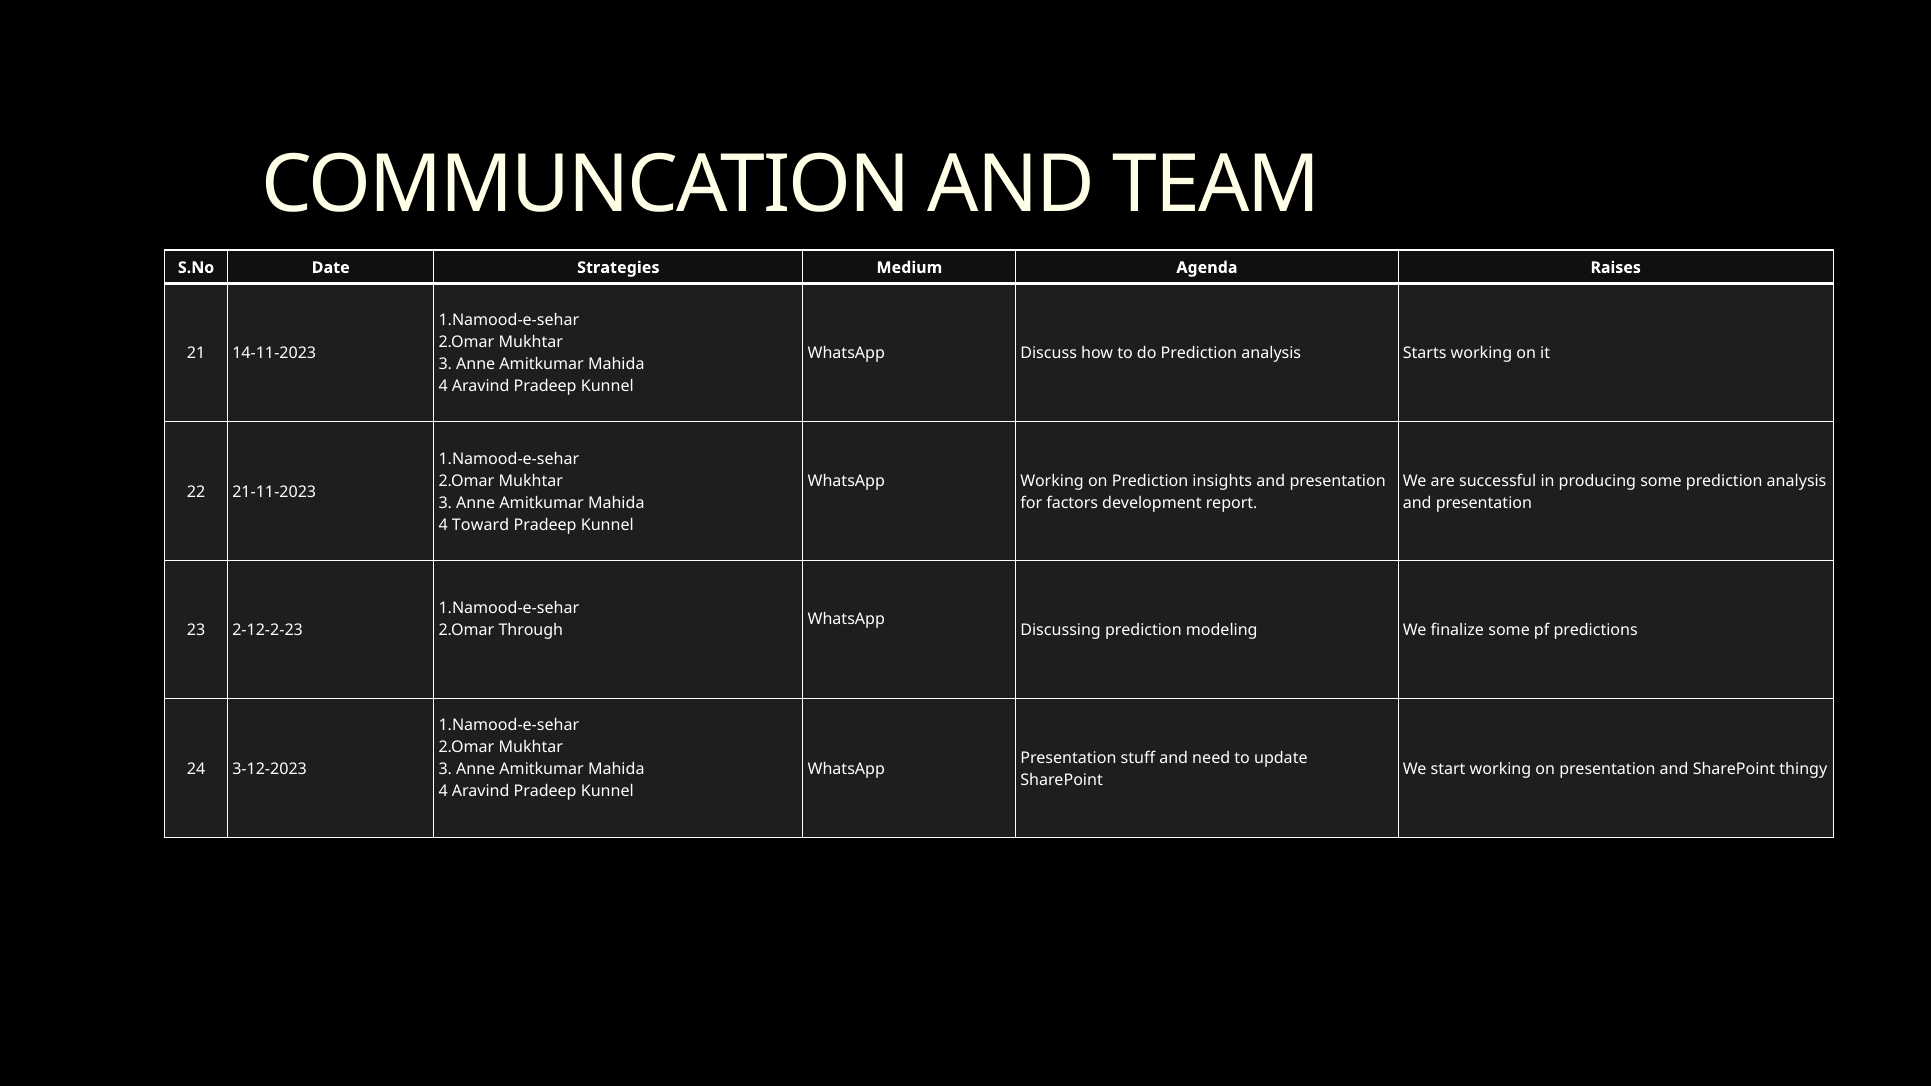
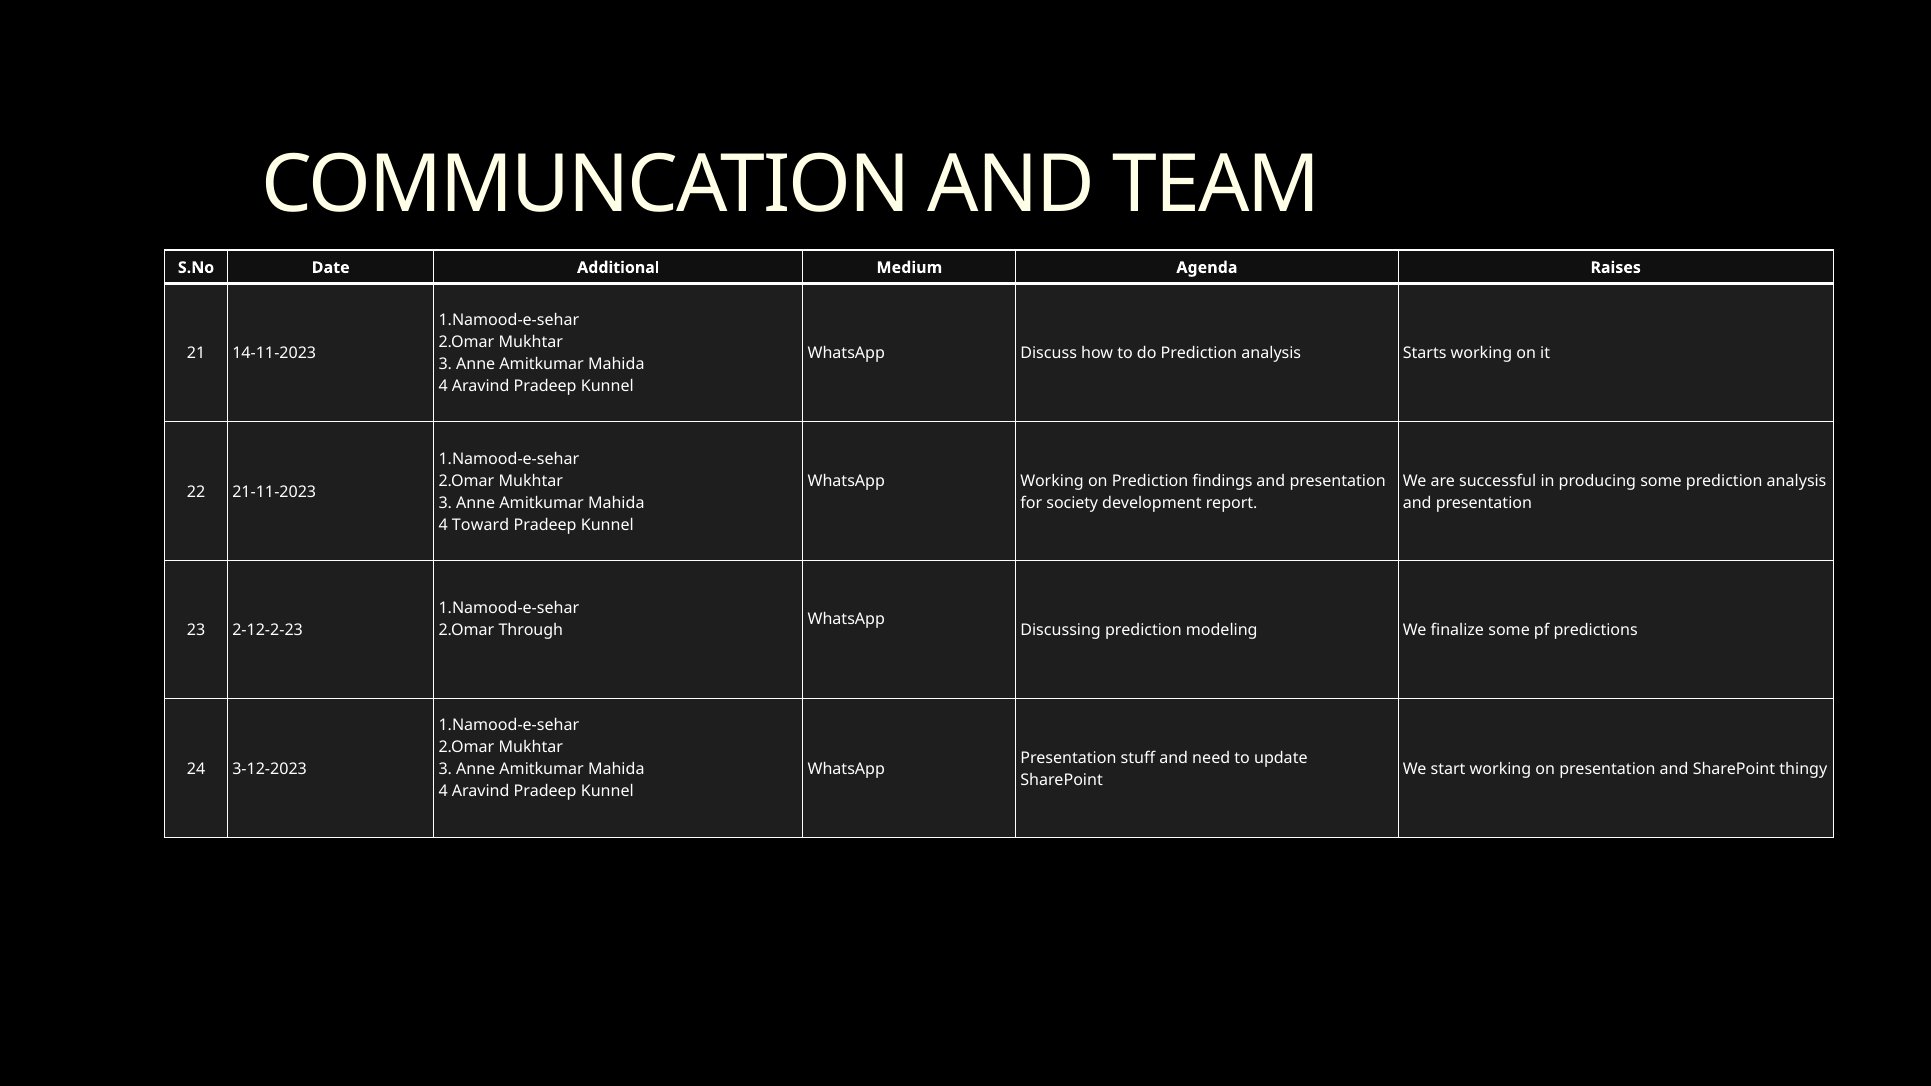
Strategies: Strategies -> Additional (618, 268)
insights: insights -> findings (1222, 481)
factors: factors -> society (1072, 503)
